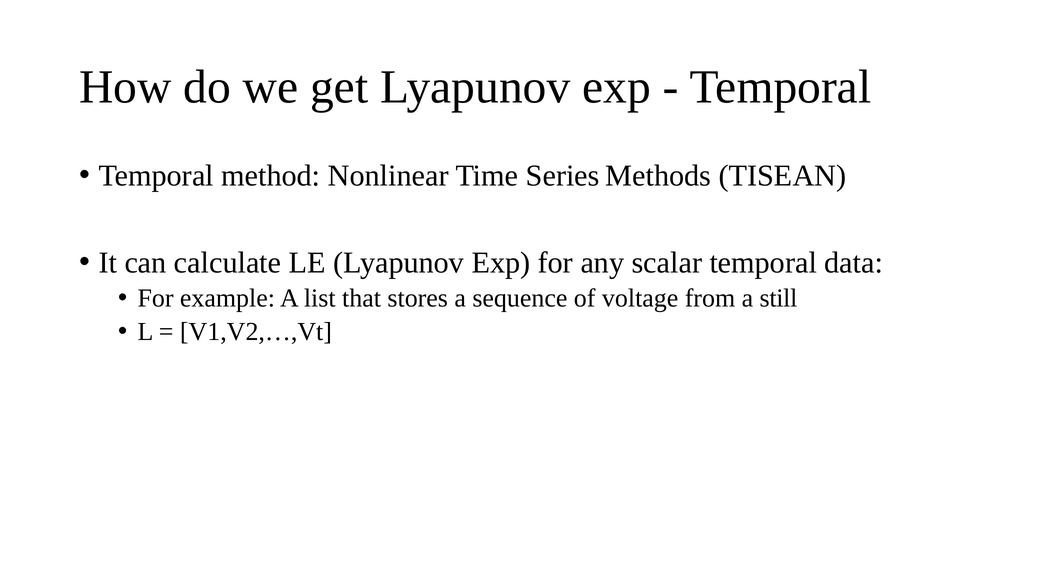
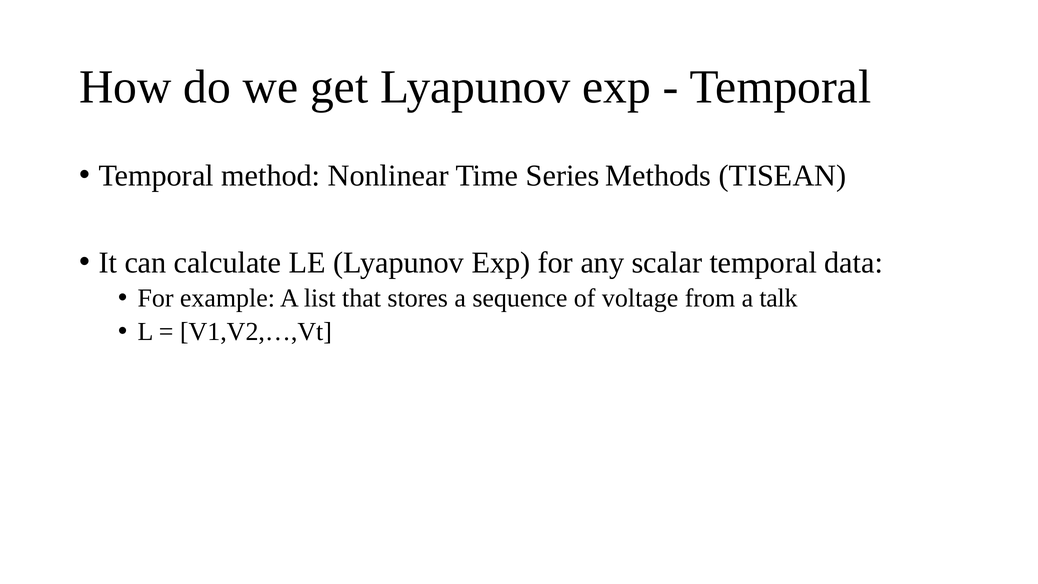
still: still -> talk (778, 298)
